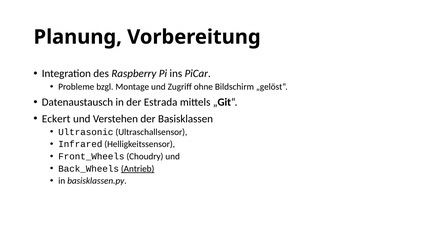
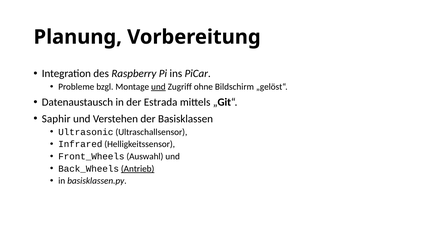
und underline: none -> present (158, 87)
Eckert: Eckert -> Saphir (56, 119)
Choudry: Choudry -> Auswahl (145, 156)
